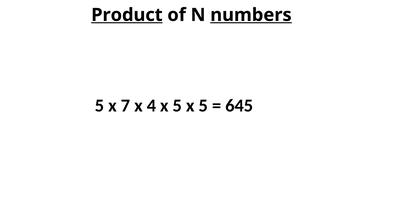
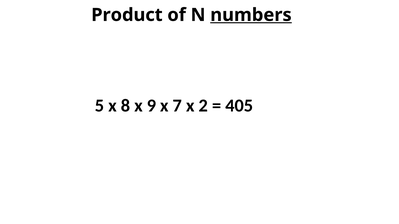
Product underline: present -> none (127, 15)
7: 7 -> 8 (126, 106)
4: 4 -> 9 (151, 106)
5: 5 -> 7 (177, 106)
5: 5 -> 2 (203, 106)
645: 645 -> 405 (239, 106)
